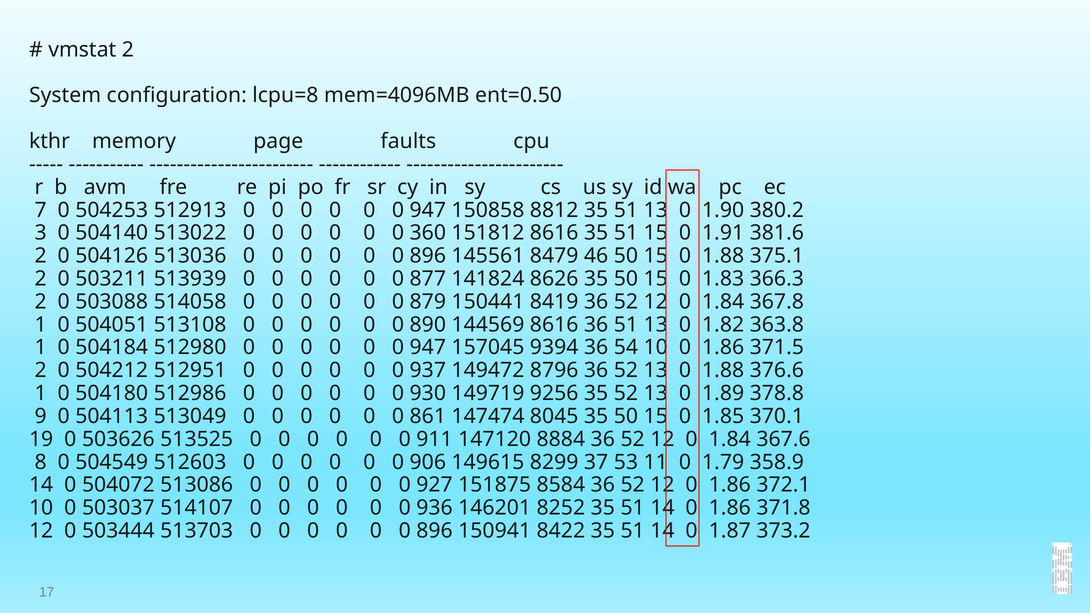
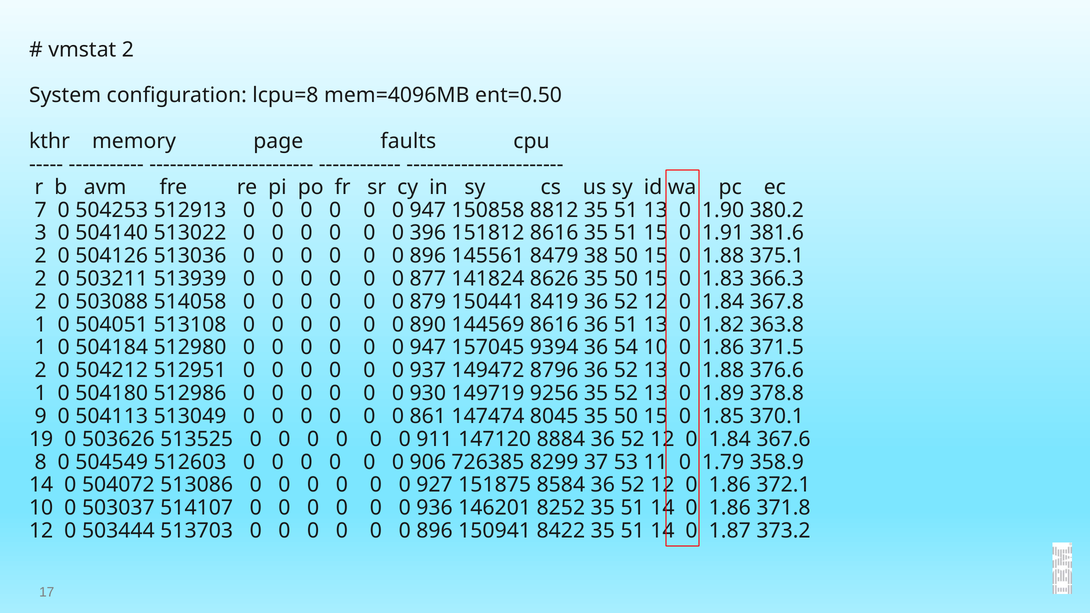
360: 360 -> 396 (428, 233)
46: 46 -> 38 (596, 256)
149615: 149615 -> 726385 (488, 462)
